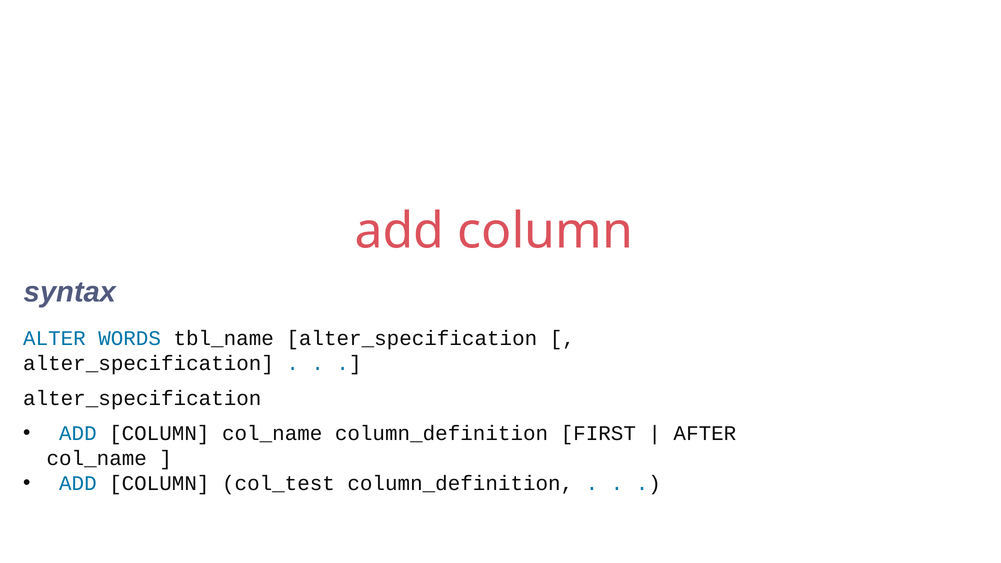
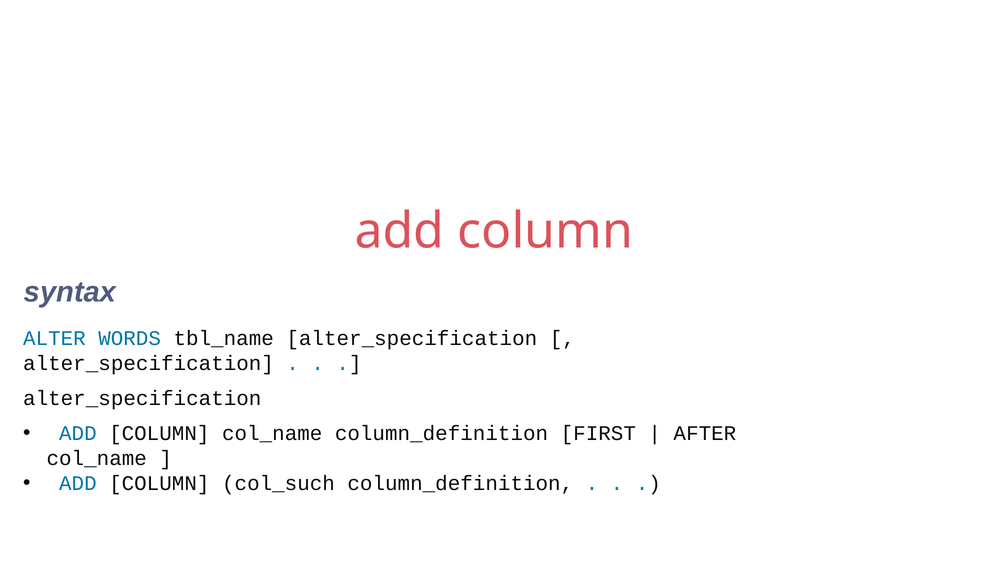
col_test: col_test -> col_such (278, 484)
